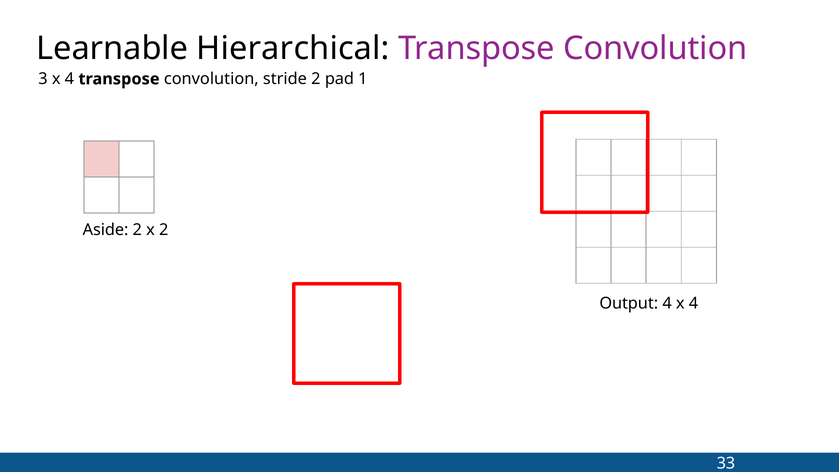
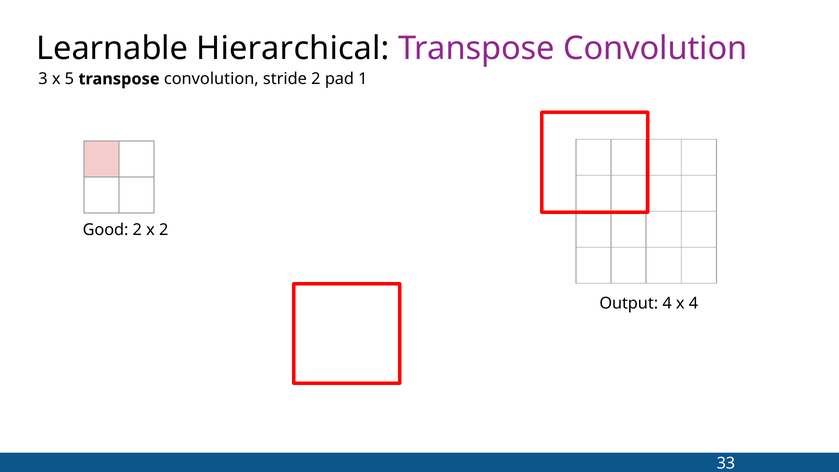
3 x 4: 4 -> 5 (69, 79)
Aside: Aside -> Good (106, 230)
